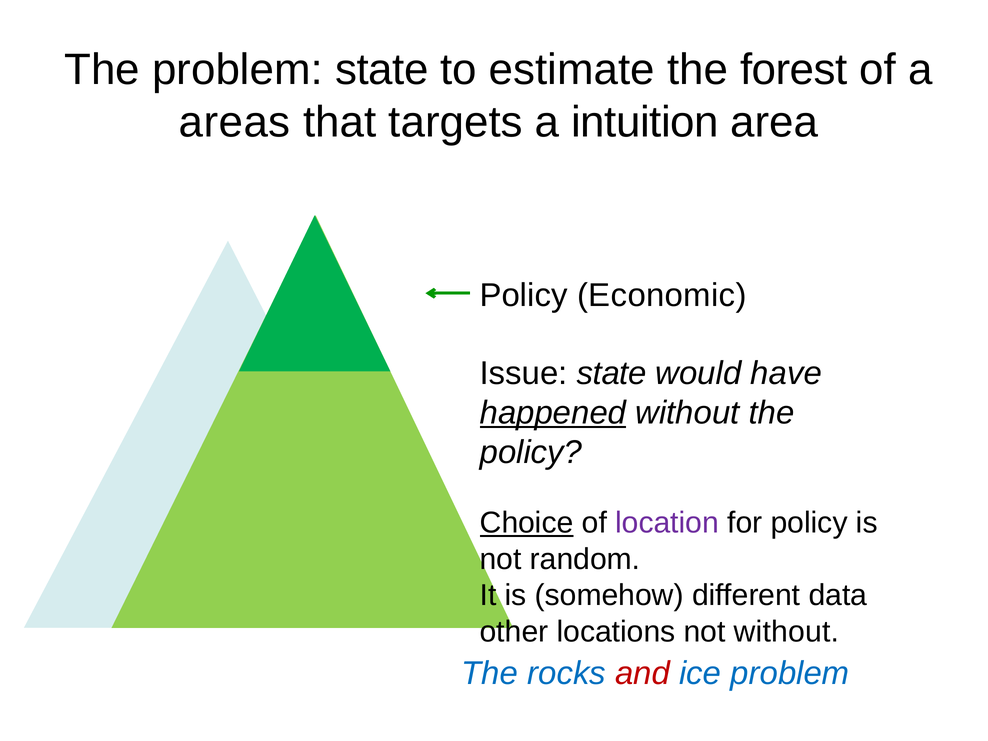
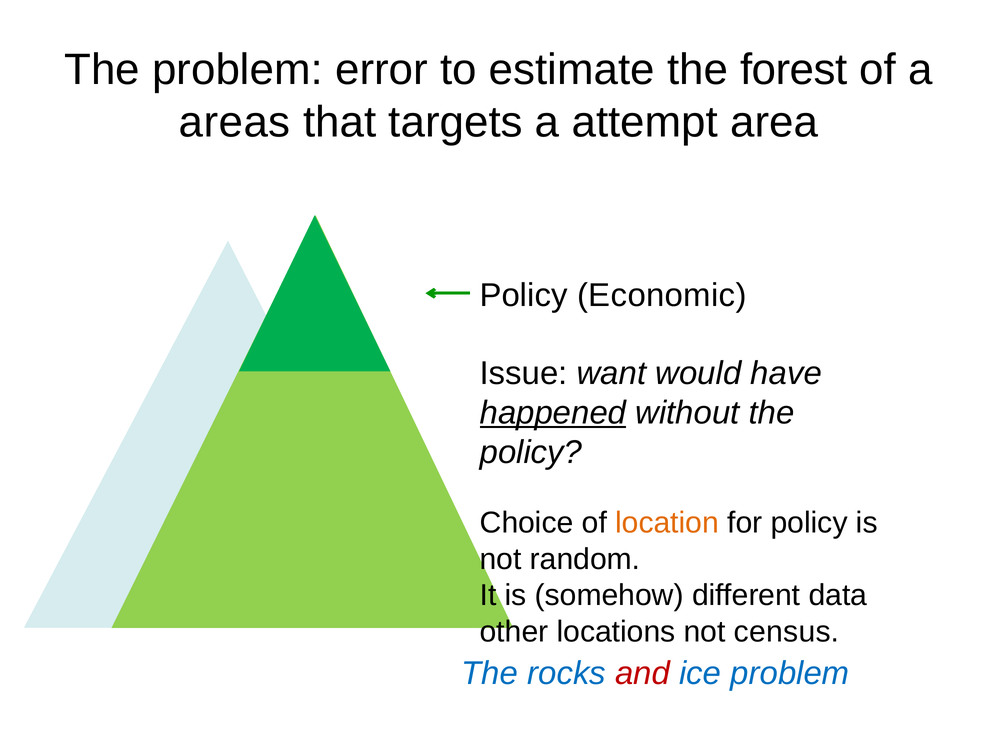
problem state: state -> error (382, 70)
intuition: intuition -> attempt (645, 122)
Issue state: state -> want (611, 373)
Choice underline: present -> none (527, 523)
location colour: purple -> orange (667, 523)
not without: without -> census (787, 632)
